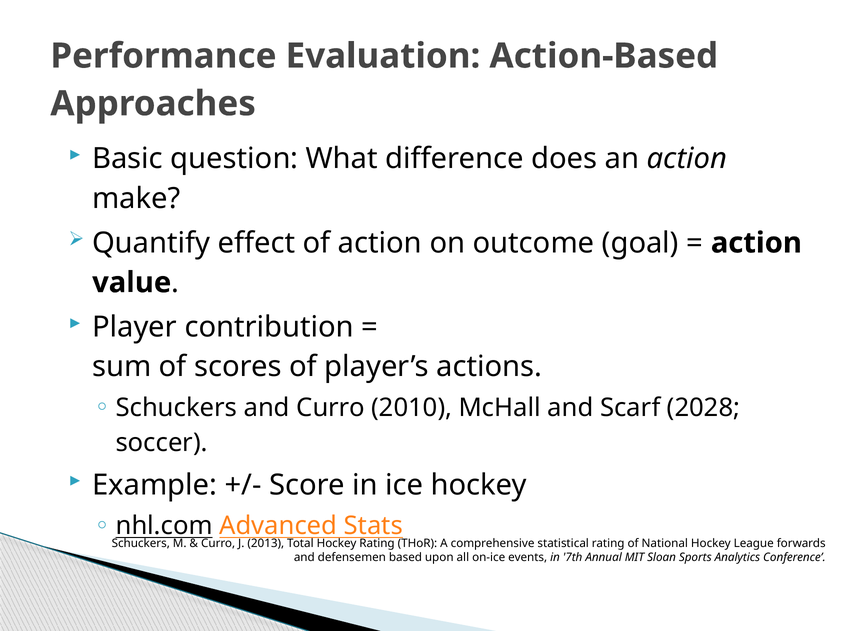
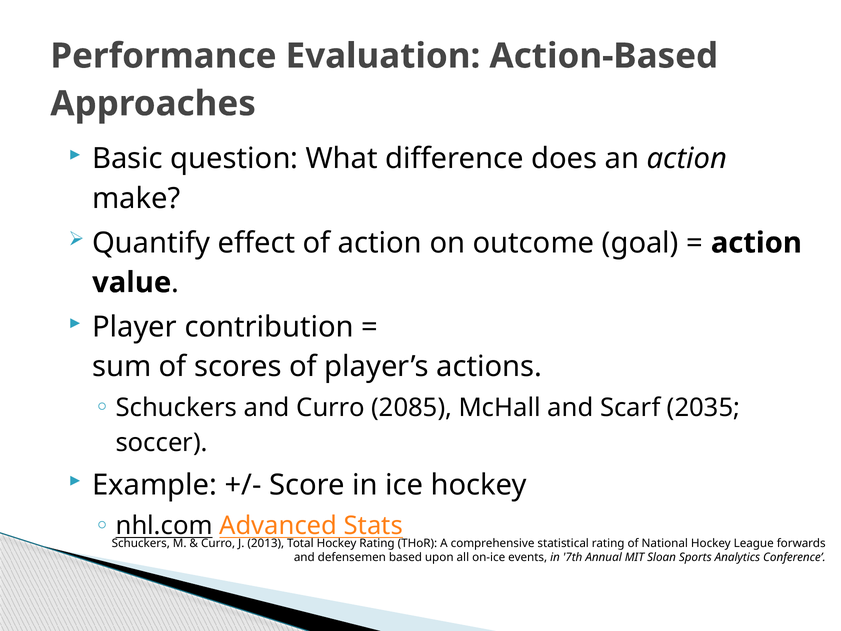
2010: 2010 -> 2085 (412, 407)
2028: 2028 -> 2035 (704, 407)
